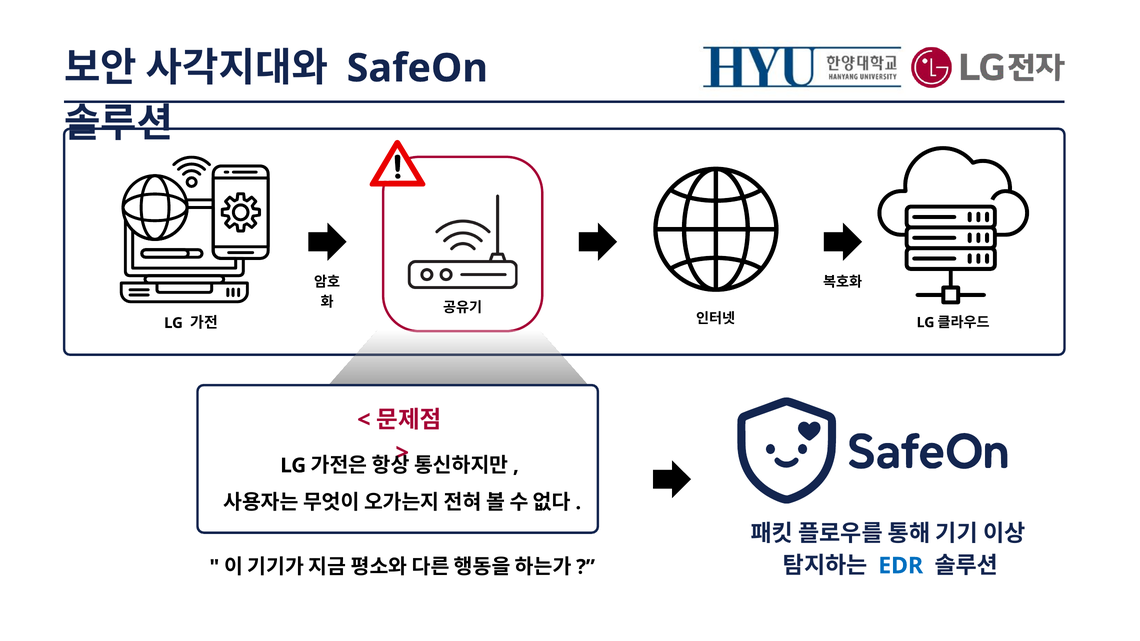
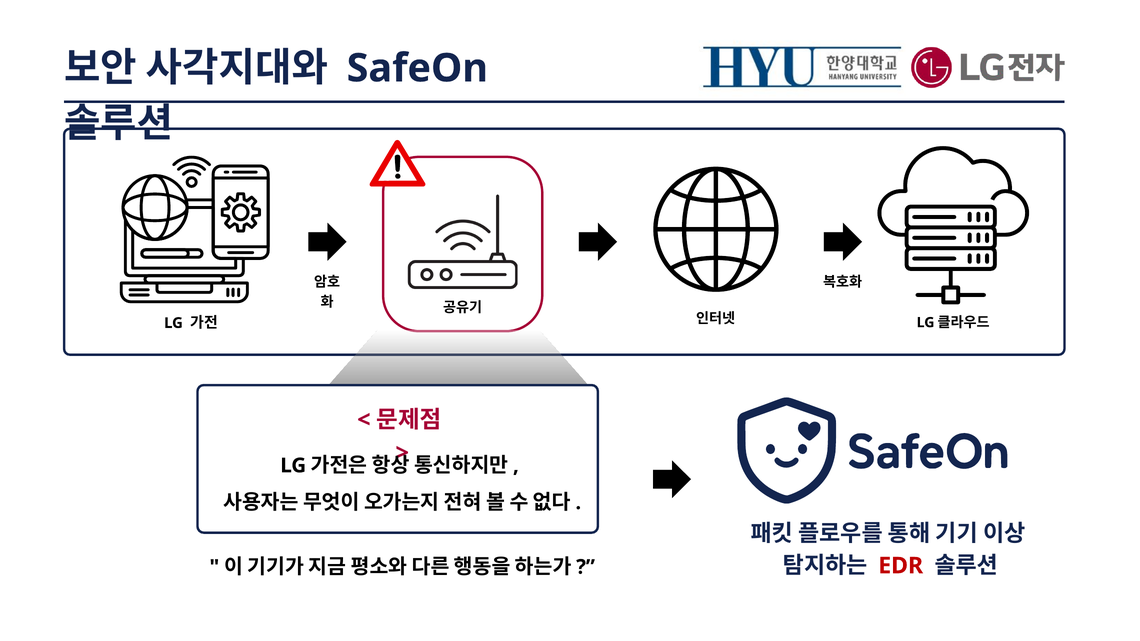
EDR colour: blue -> red (901, 566)
